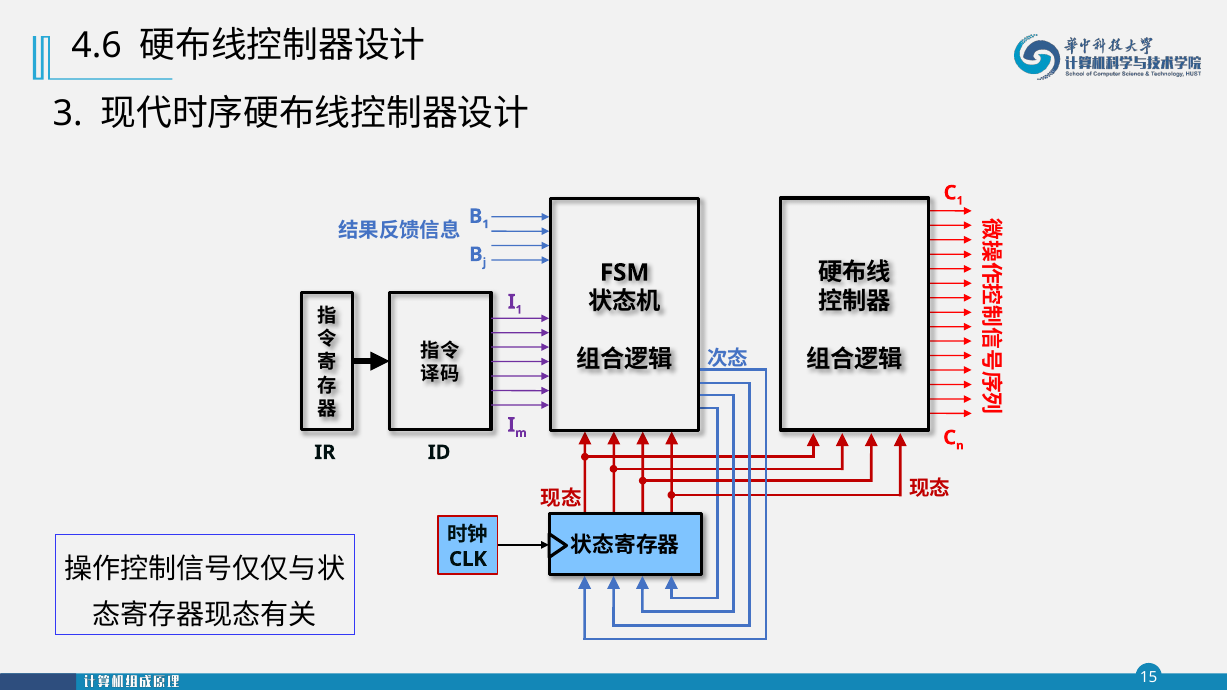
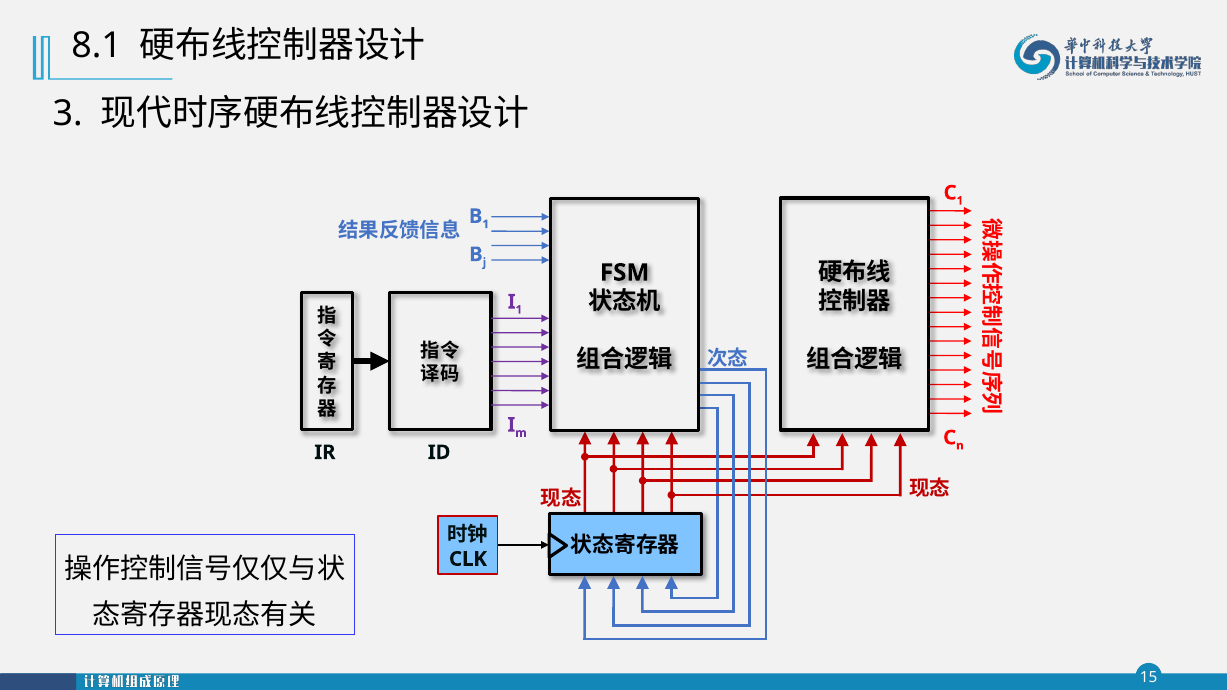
4.6: 4.6 -> 8.1 (97, 46)
